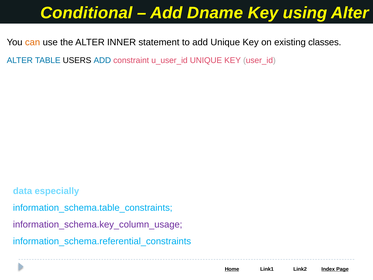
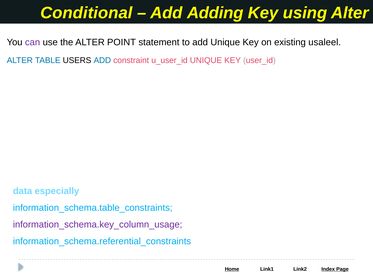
Dname: Dname -> Adding (215, 13)
can colour: orange -> purple (33, 42)
INNER: INNER -> POINT (122, 42)
classes: classes -> usaleel (325, 42)
